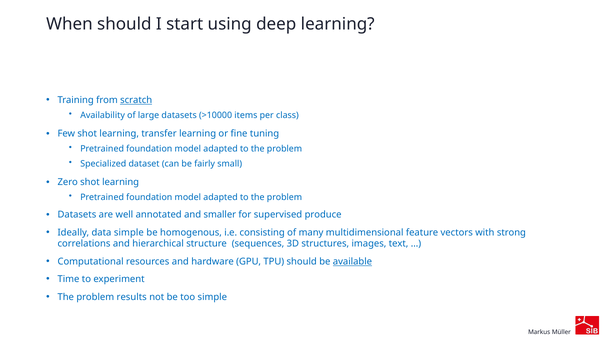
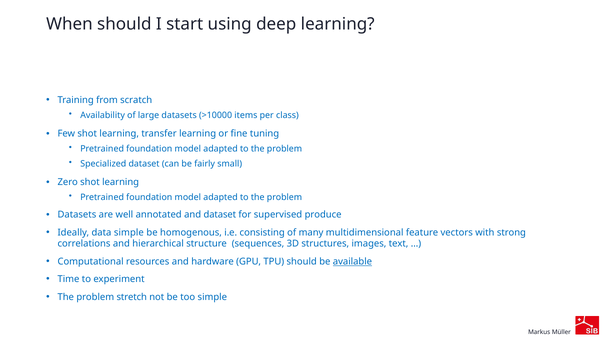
scratch underline: present -> none (136, 100)
and smaller: smaller -> dataset (220, 215)
results: results -> stretch (132, 297)
